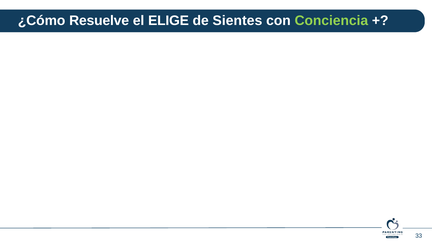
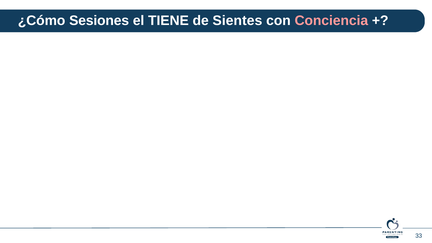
Resuelve: Resuelve -> Sesiones (99, 21)
ELIGE: ELIGE -> TIENE (168, 21)
Conciencia colour: light green -> pink (331, 21)
